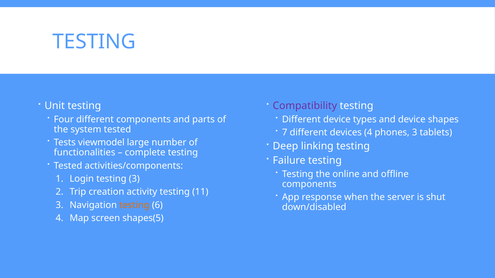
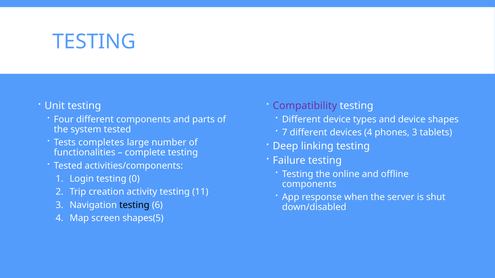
viewmodel: viewmodel -> completes (101, 143)
testing 3: 3 -> 0 (134, 179)
testing colour: orange -> black (134, 205)
